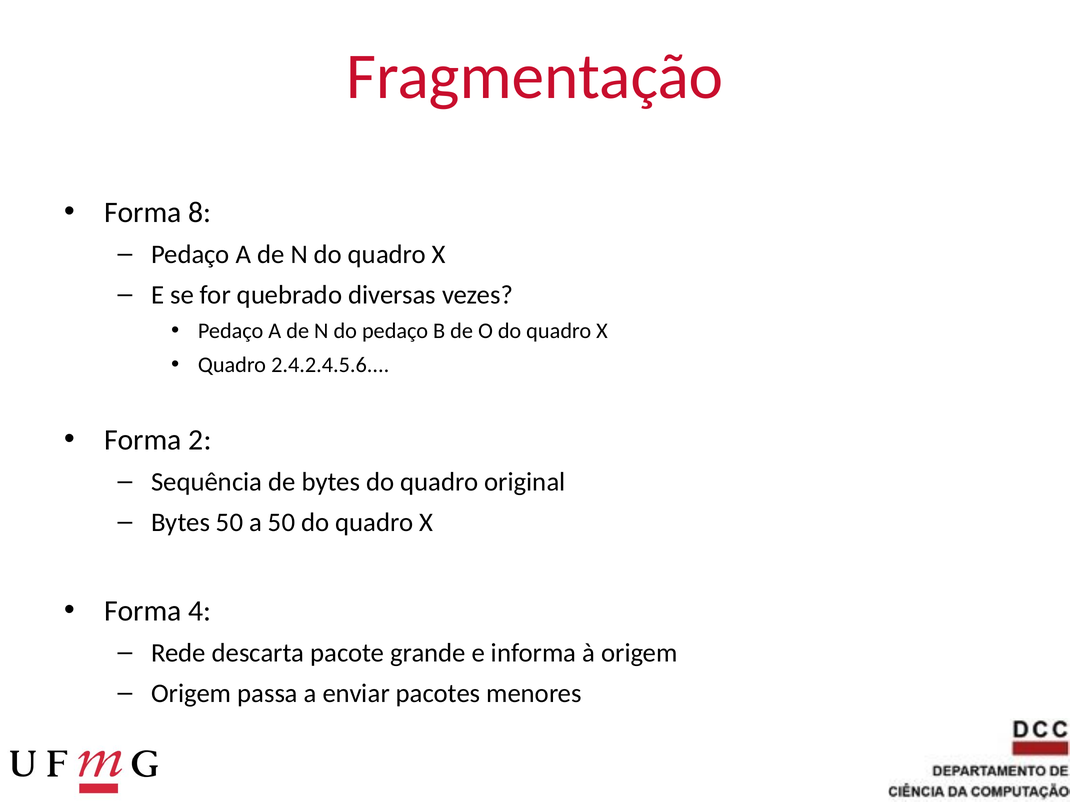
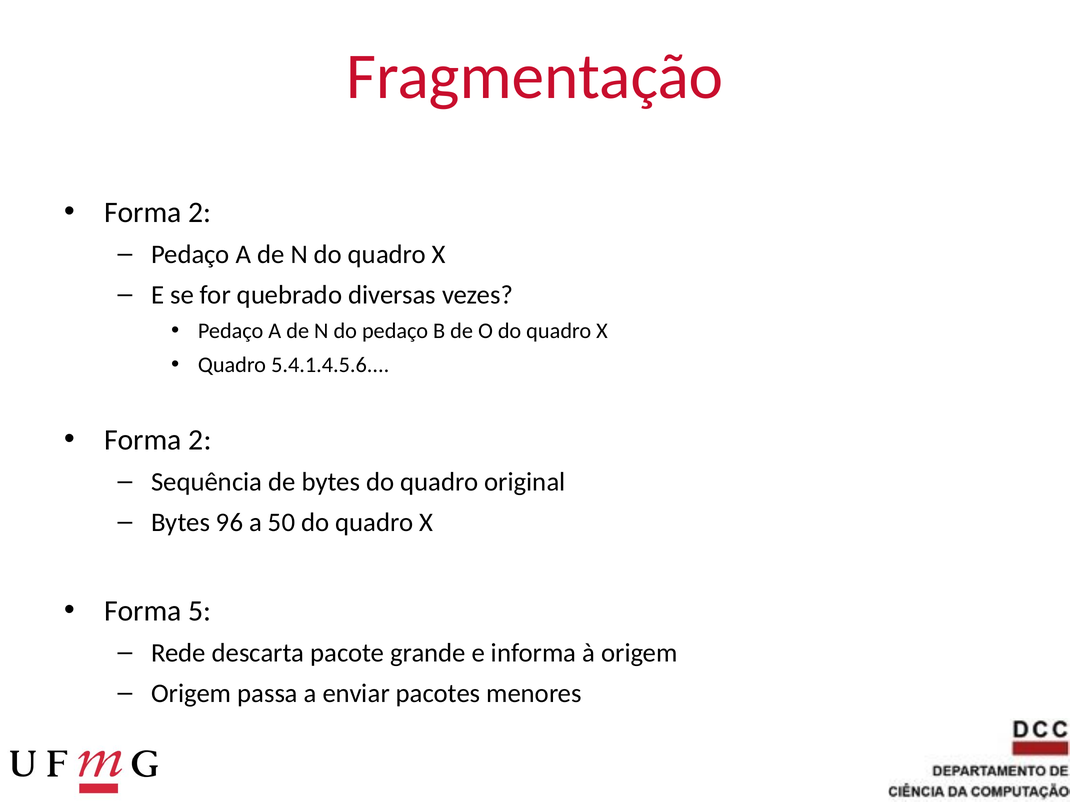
8: 8 -> 2 (200, 213)
2.4.2.4.5.6: 2.4.2.4.5.6 -> 5.4.1.4.5.6 (330, 365)
Bytes 50: 50 -> 96 (230, 523)
4: 4 -> 5 (200, 612)
